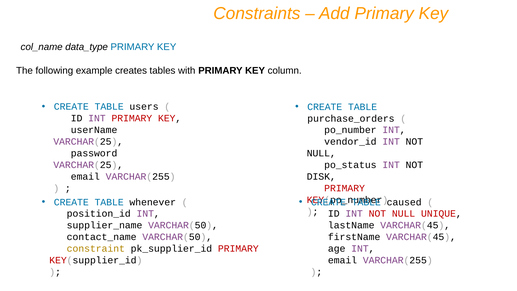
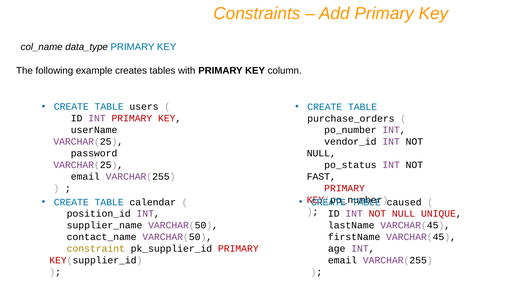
DISK: DISK -> FAST (321, 177)
whenever: whenever -> calendar (153, 202)
